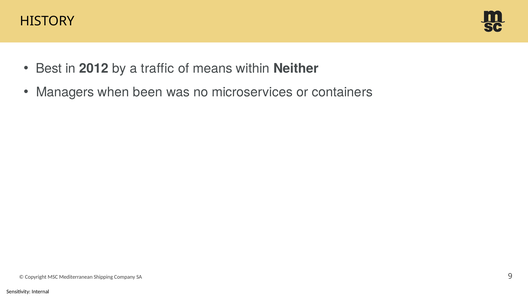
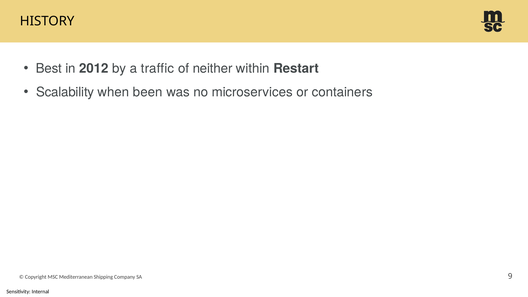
means: means -> neither (213, 69)
Neither: Neither -> Restart (296, 69)
Managers: Managers -> Scalability (65, 92)
